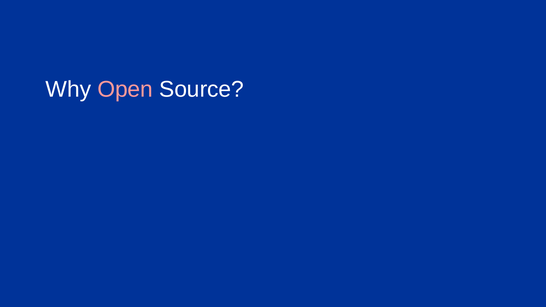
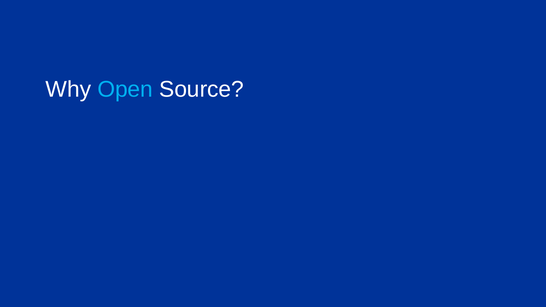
Open colour: pink -> light blue (125, 89)
